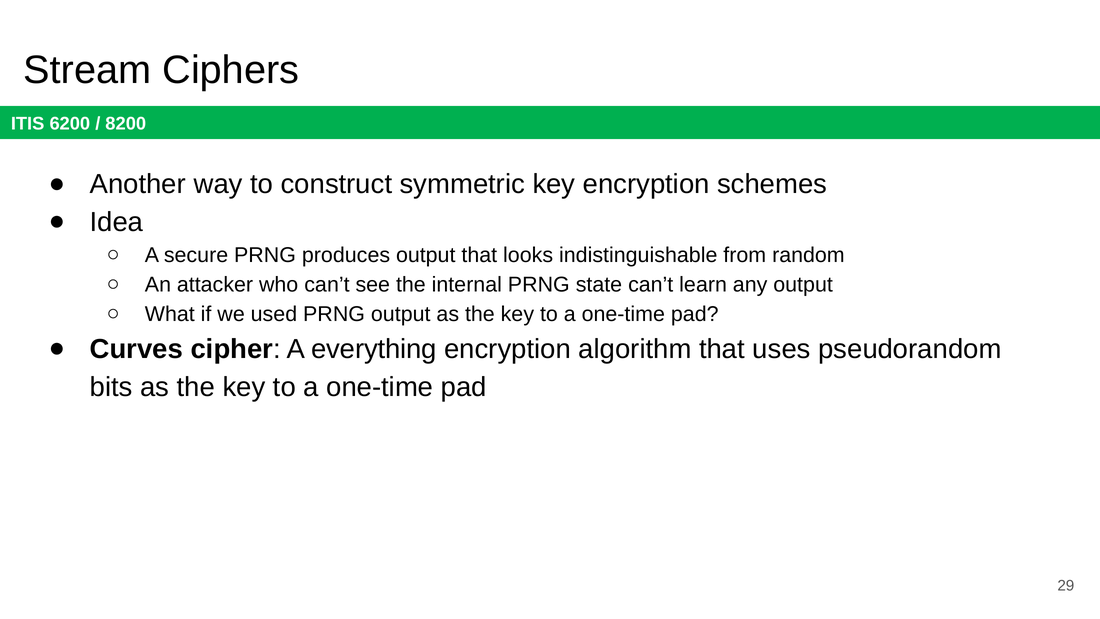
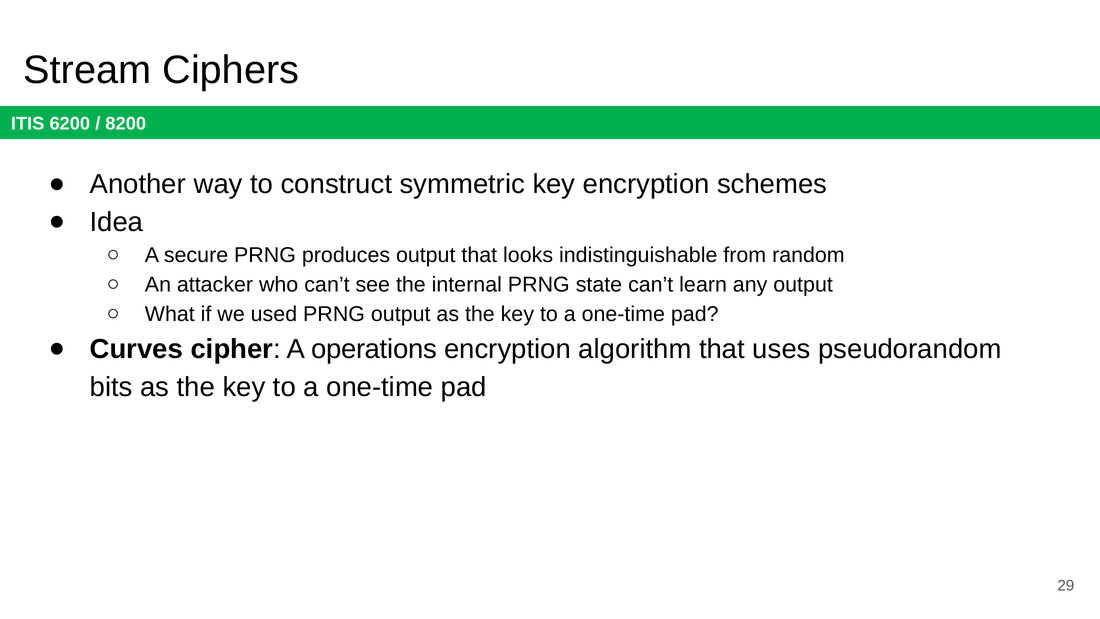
everything: everything -> operations (374, 349)
